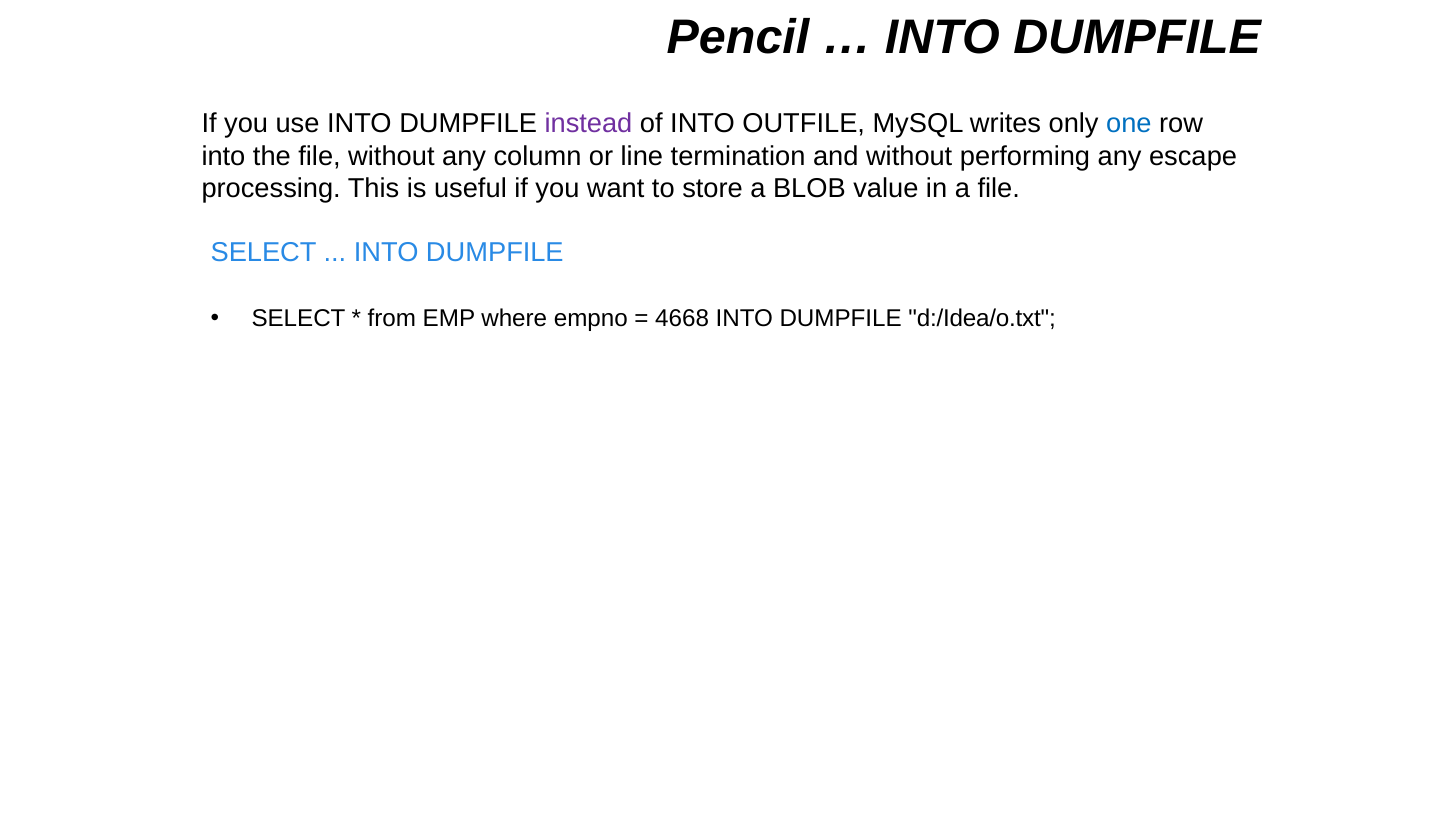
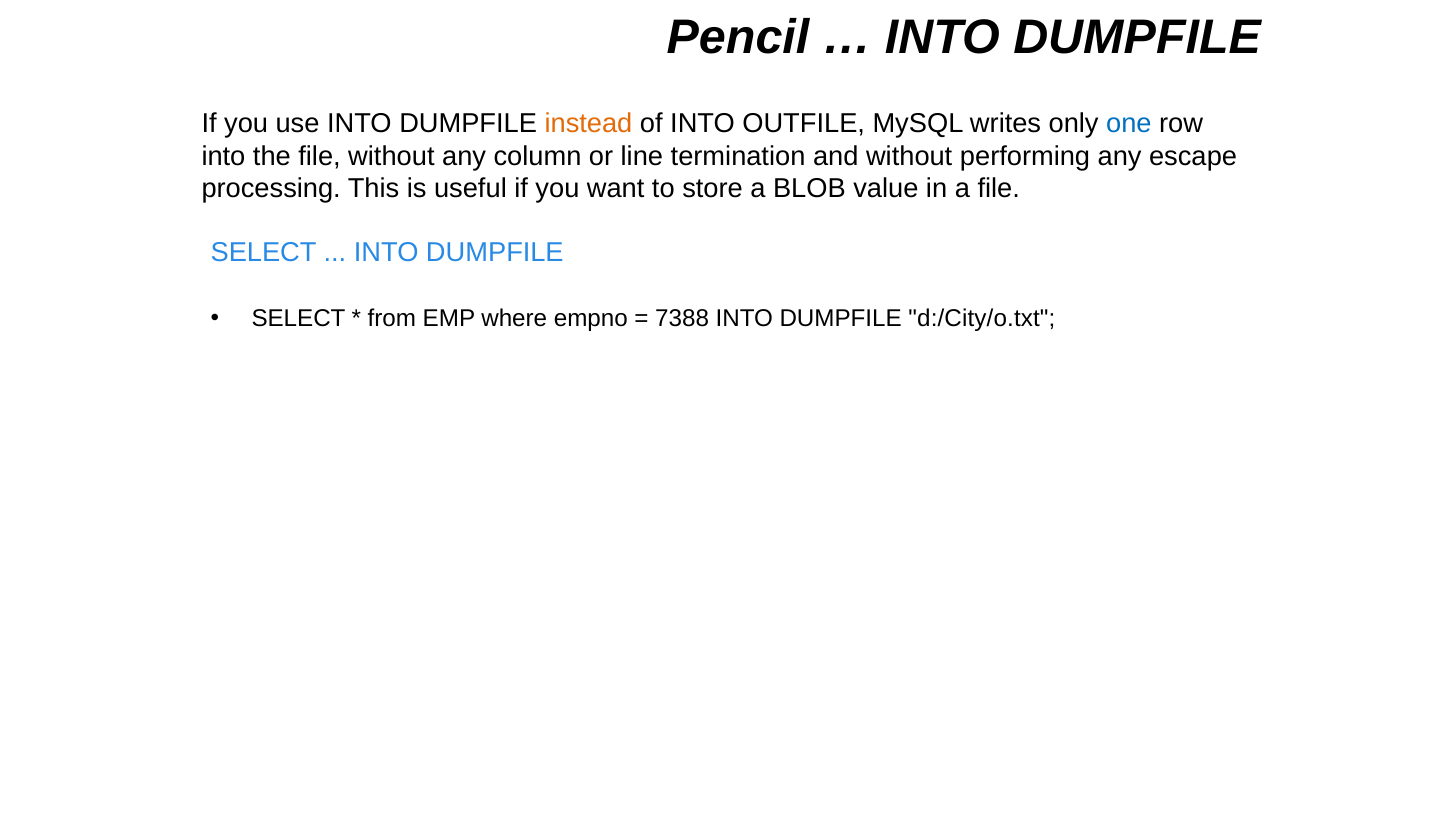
instead colour: purple -> orange (588, 124)
4668: 4668 -> 7388 (682, 319)
d:/Idea/o.txt: d:/Idea/o.txt -> d:/City/o.txt (982, 319)
